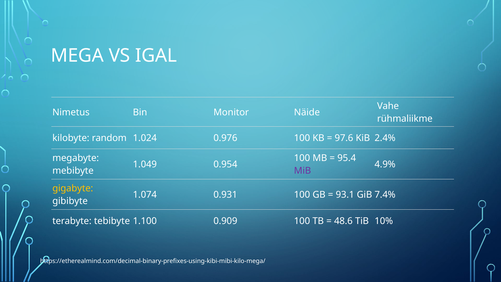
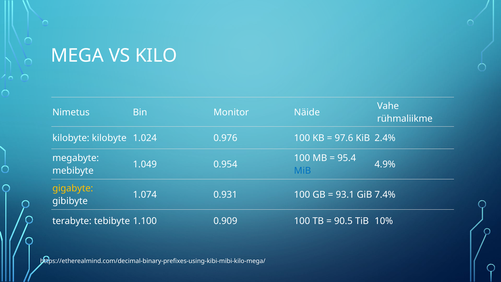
IGAL: IGAL -> KILO (156, 56)
kilobyte random: random -> kilobyte (109, 138)
MiB colour: purple -> blue (303, 171)
48.6: 48.6 -> 90.5 (343, 221)
